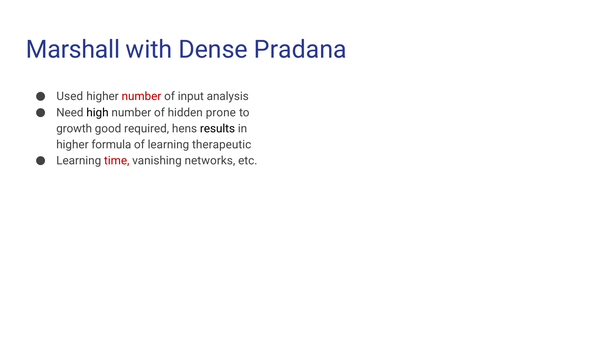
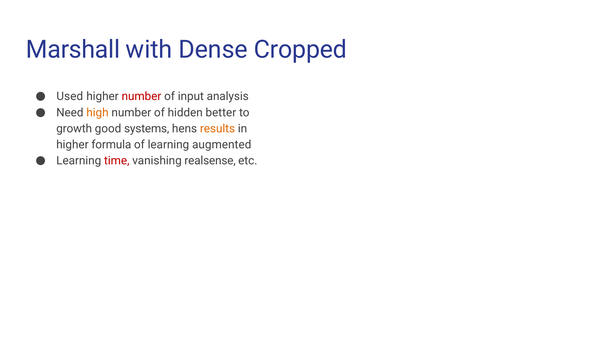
Pradana: Pradana -> Cropped (300, 49)
high colour: black -> orange (97, 112)
prone: prone -> better (221, 112)
required: required -> systems (147, 128)
results colour: black -> orange (217, 128)
therapeutic: therapeutic -> augmented (222, 144)
networks: networks -> realsense (210, 160)
